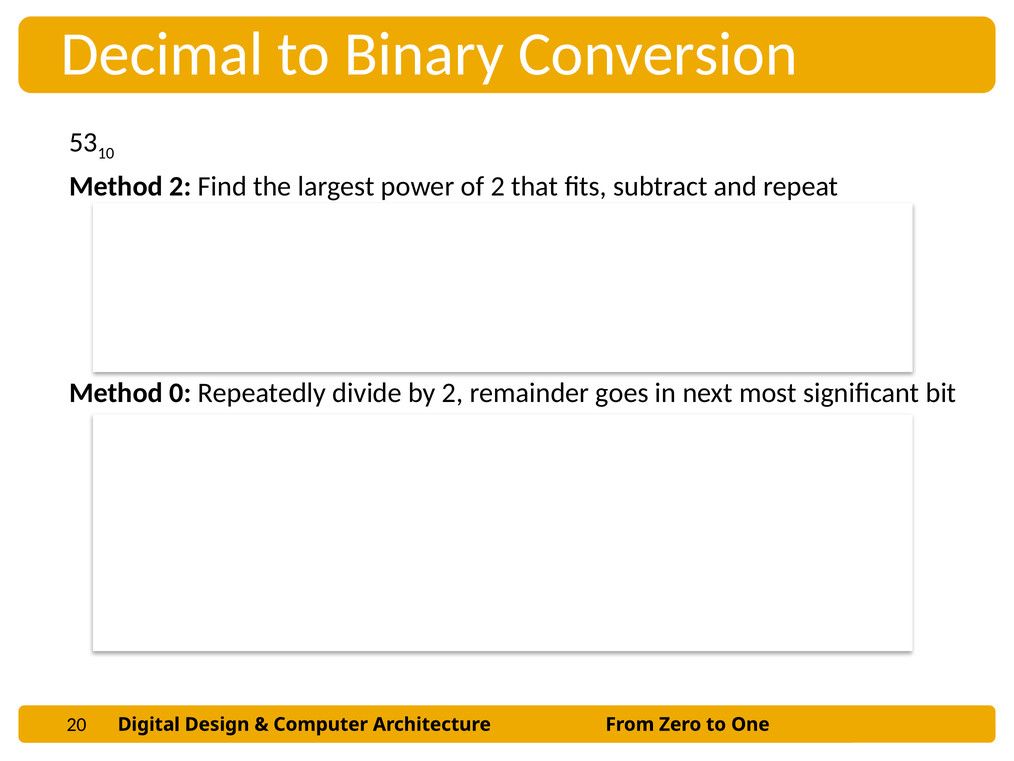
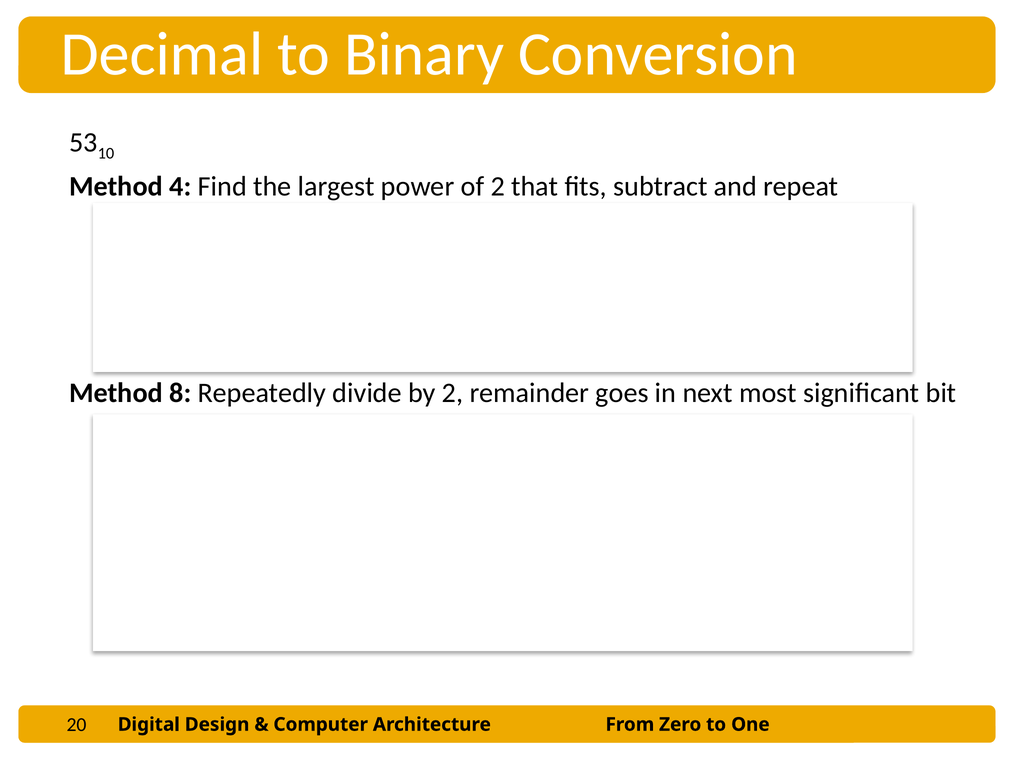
Method 2: 2 -> 4 (180, 186)
Method 0: 0 -> 8 (180, 393)
